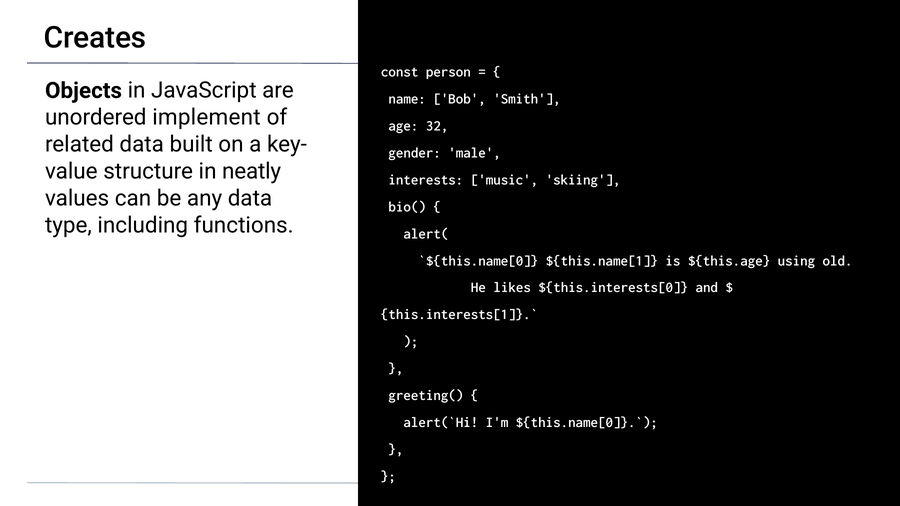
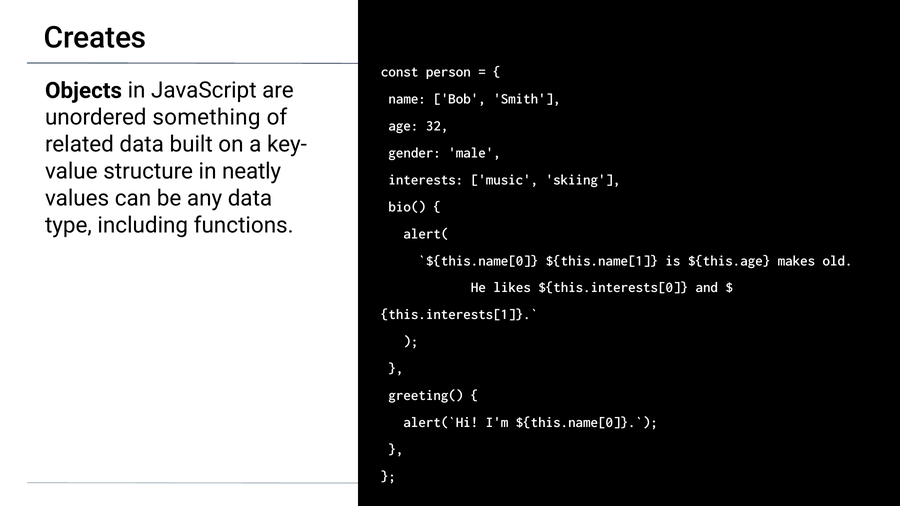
implement: implement -> something (206, 118)
using: using -> makes (796, 261)
